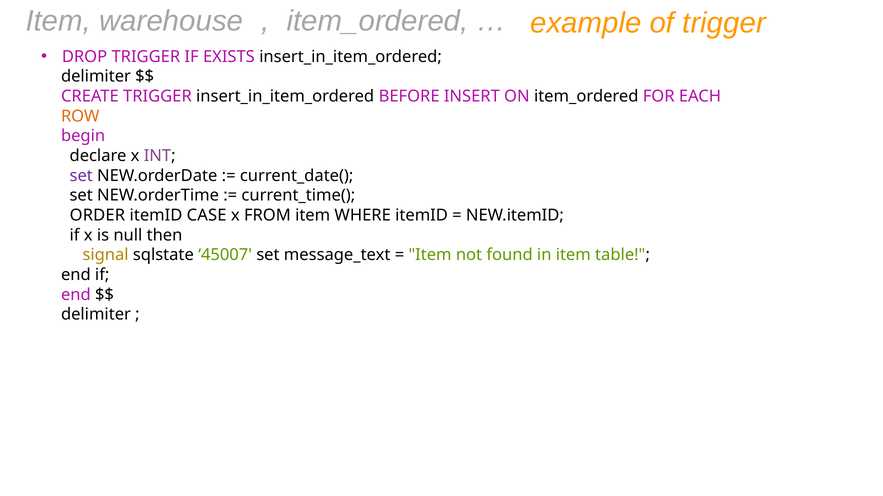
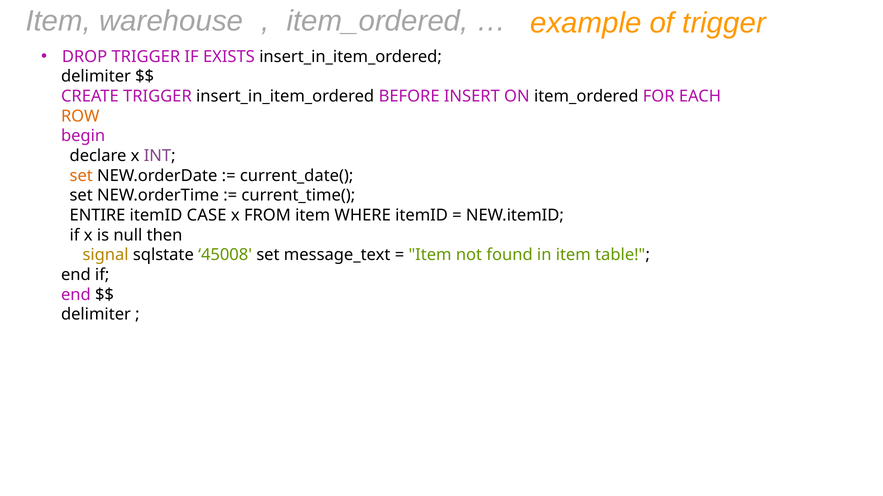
set colour: purple -> orange (81, 176)
ORDER: ORDER -> ENTIRE (98, 216)
45007: 45007 -> 45008 (225, 255)
